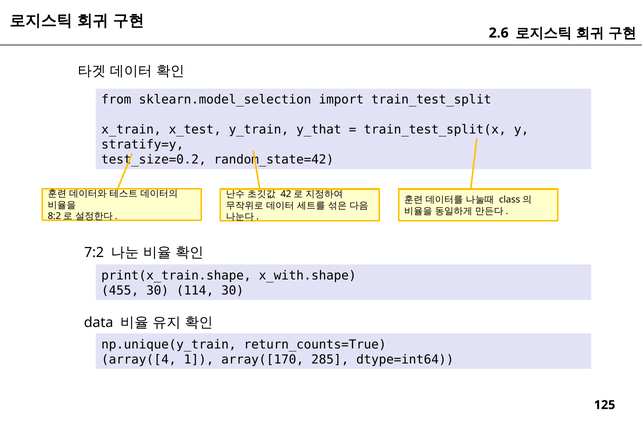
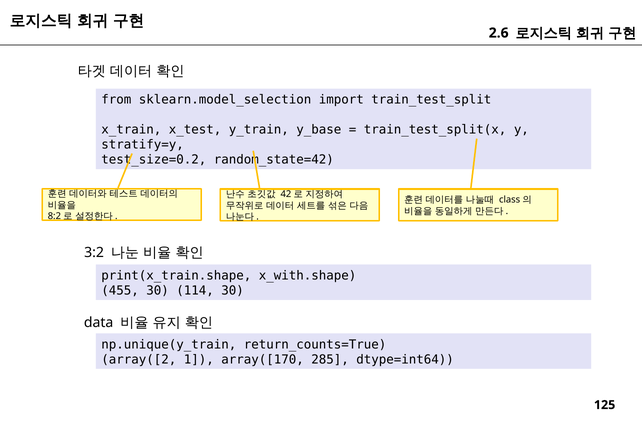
y_that: y_that -> y_base (319, 130)
7:2: 7:2 -> 3:2 (94, 253)
array([4: array([4 -> array([2 (139, 359)
